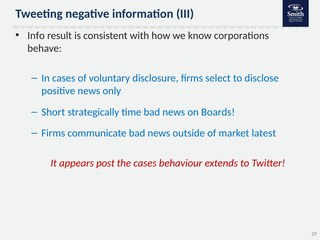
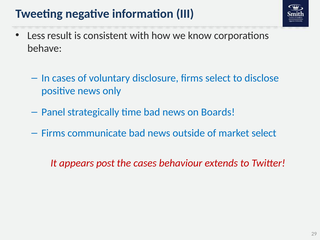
Info: Info -> Less (36, 36)
Short: Short -> Panel (53, 112)
market latest: latest -> select (264, 133)
